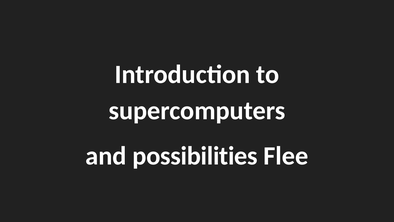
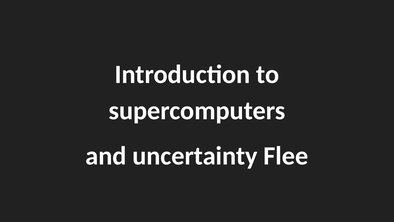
possibilities: possibilities -> uncertainty (195, 156)
